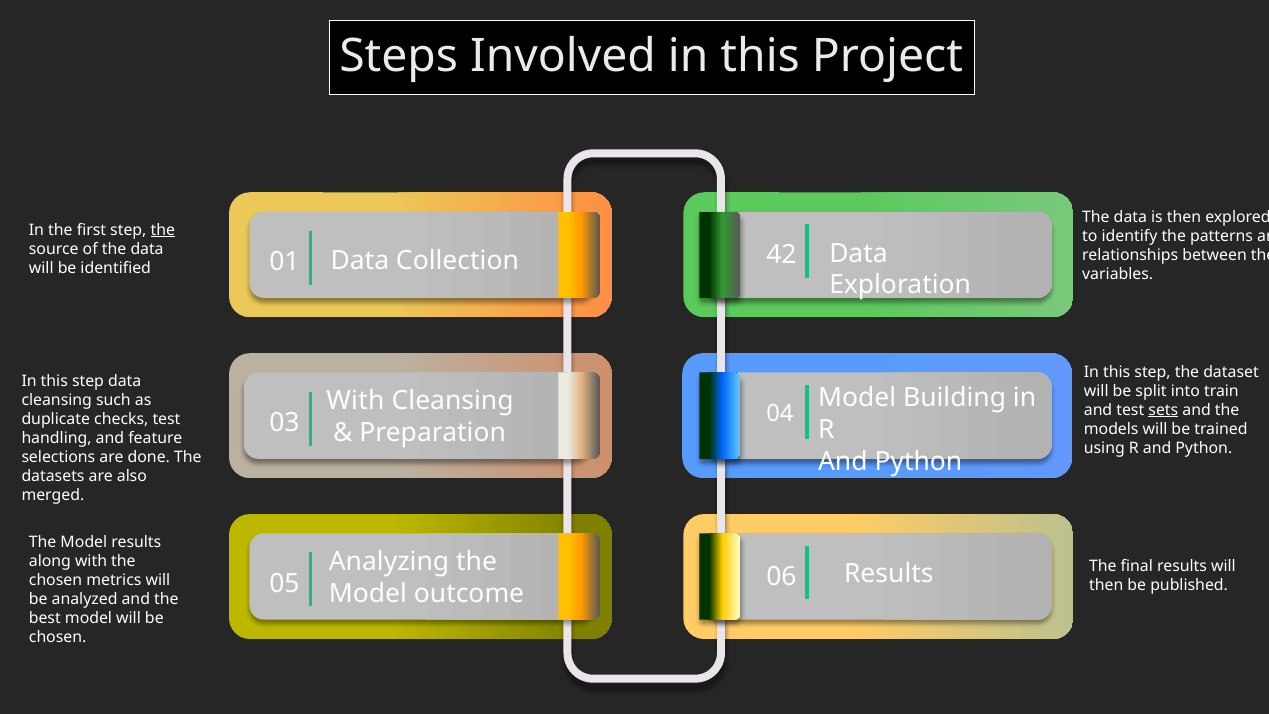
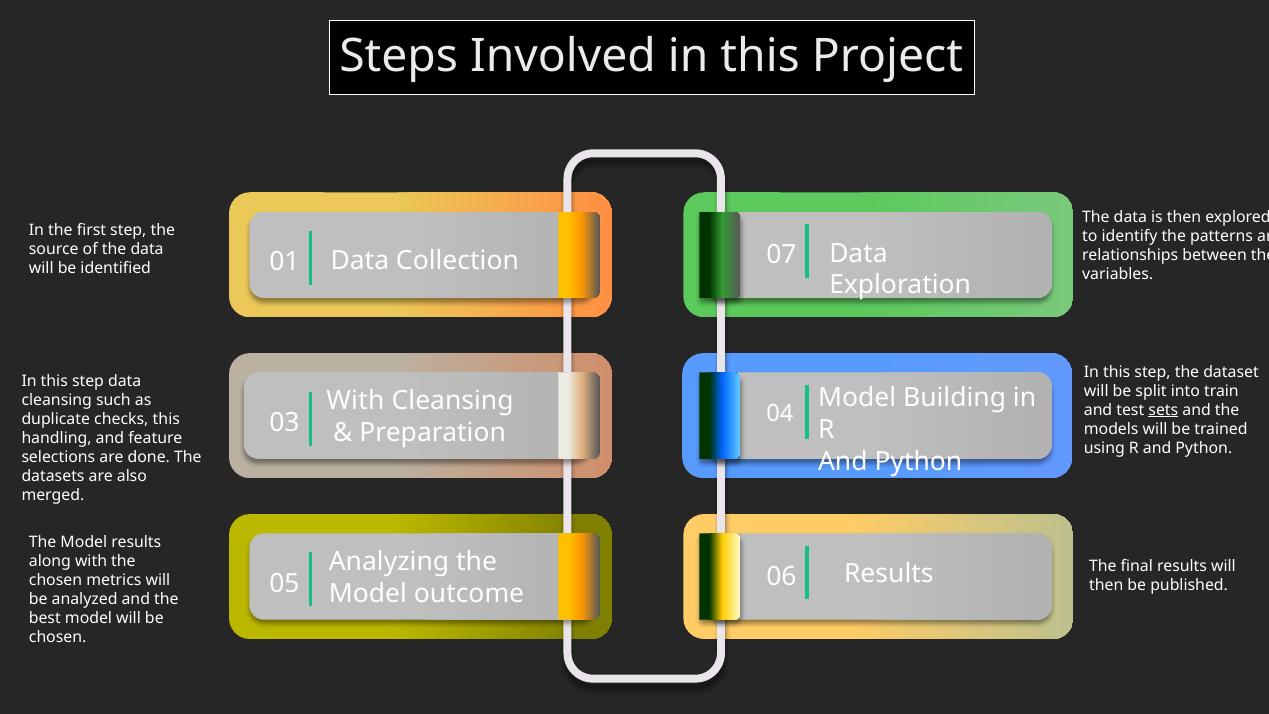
the underline: present -> none (163, 230)
42: 42 -> 07 (781, 255)
checks test: test -> this (166, 419)
